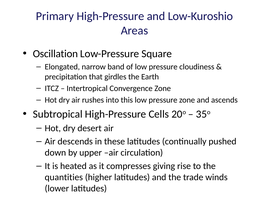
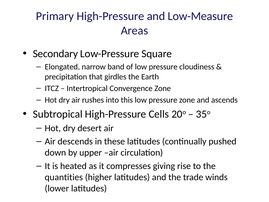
Low-Kuroshio: Low-Kuroshio -> Low-Measure (200, 16)
Oscillation: Oscillation -> Secondary (55, 54)
